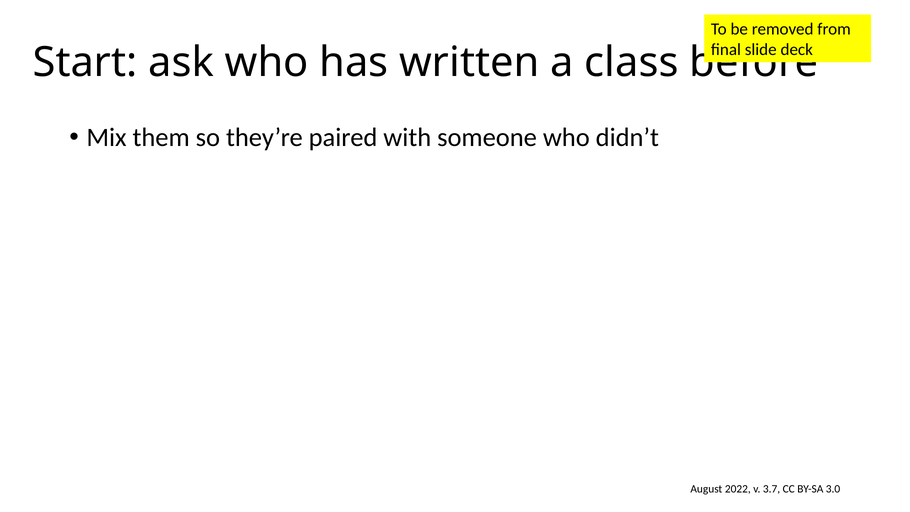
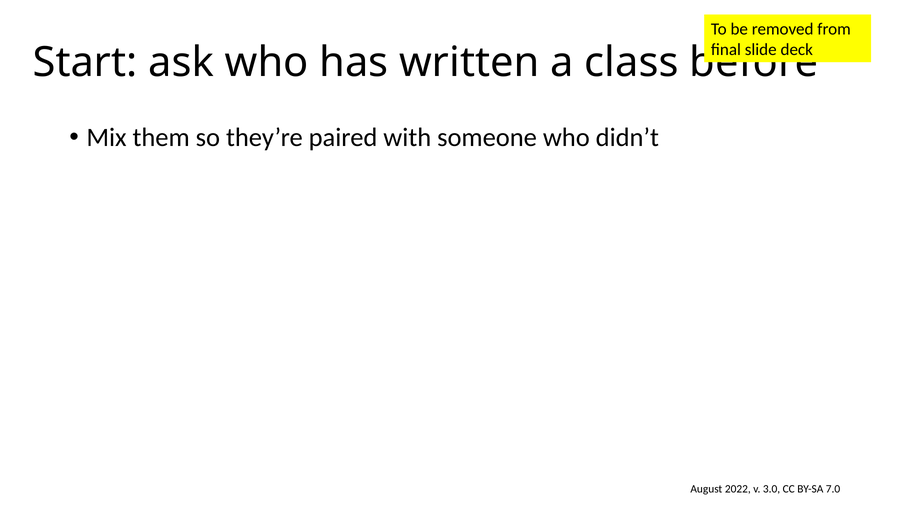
3.7: 3.7 -> 3.0 (772, 489)
3.0: 3.0 -> 7.0 (833, 489)
